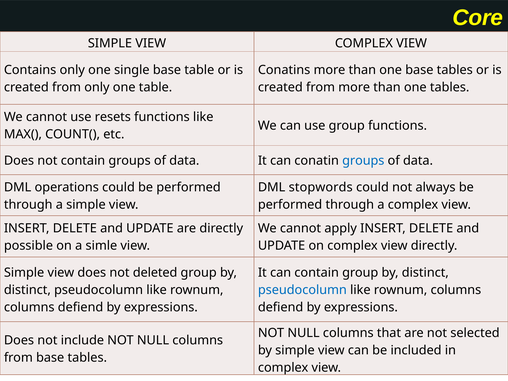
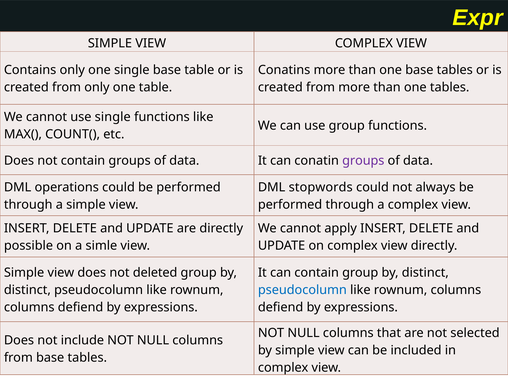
Core: Core -> Expr (478, 18)
use resets: resets -> single (113, 117)
groups colour: blue -> purple (363, 161)
